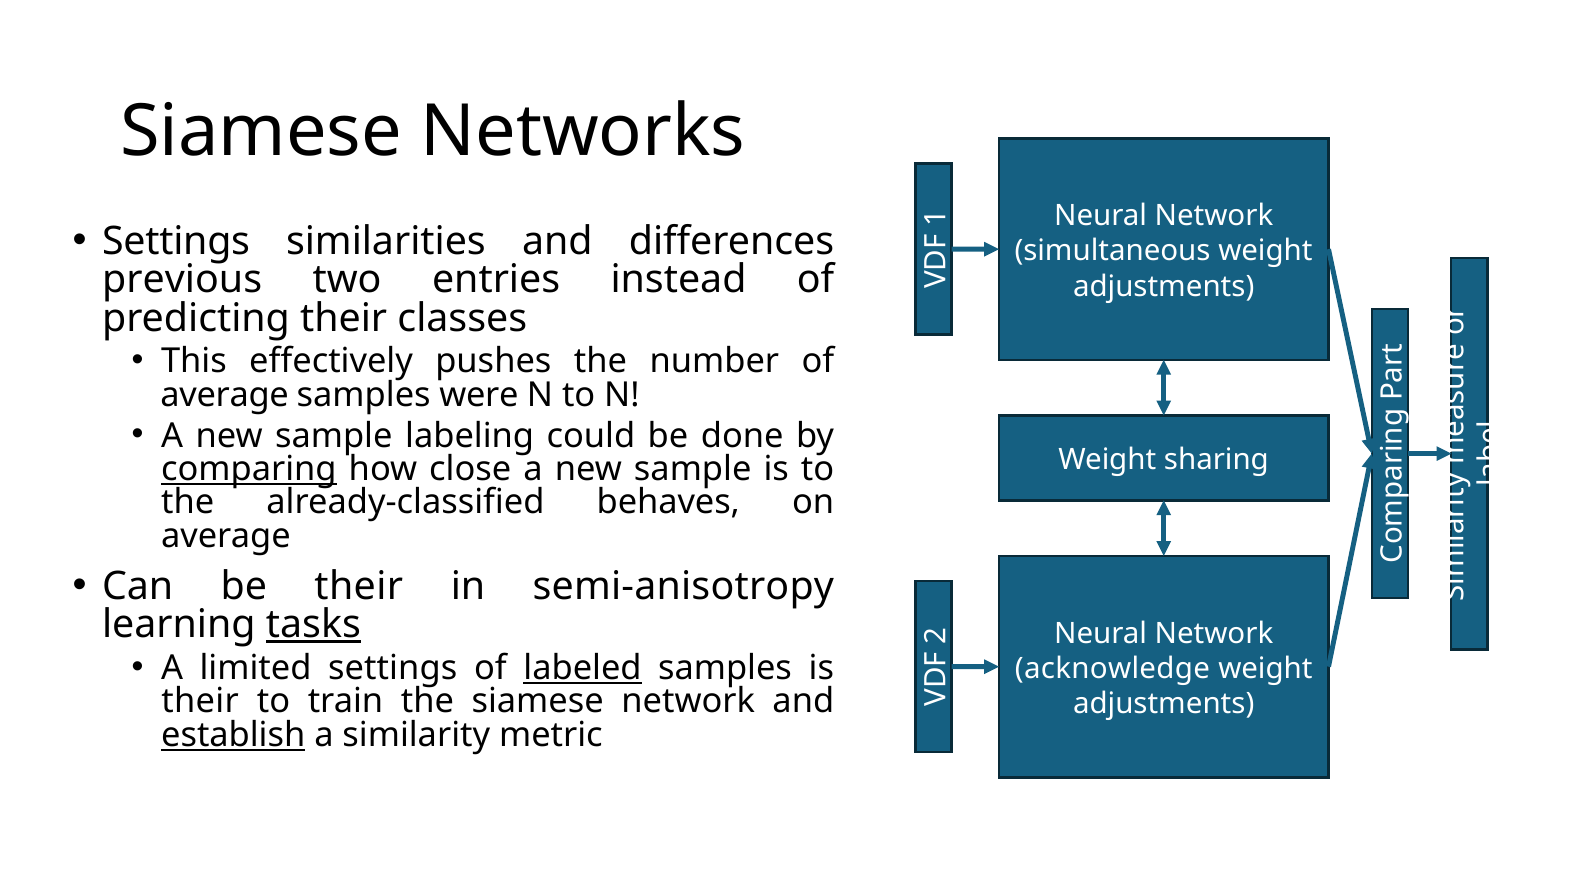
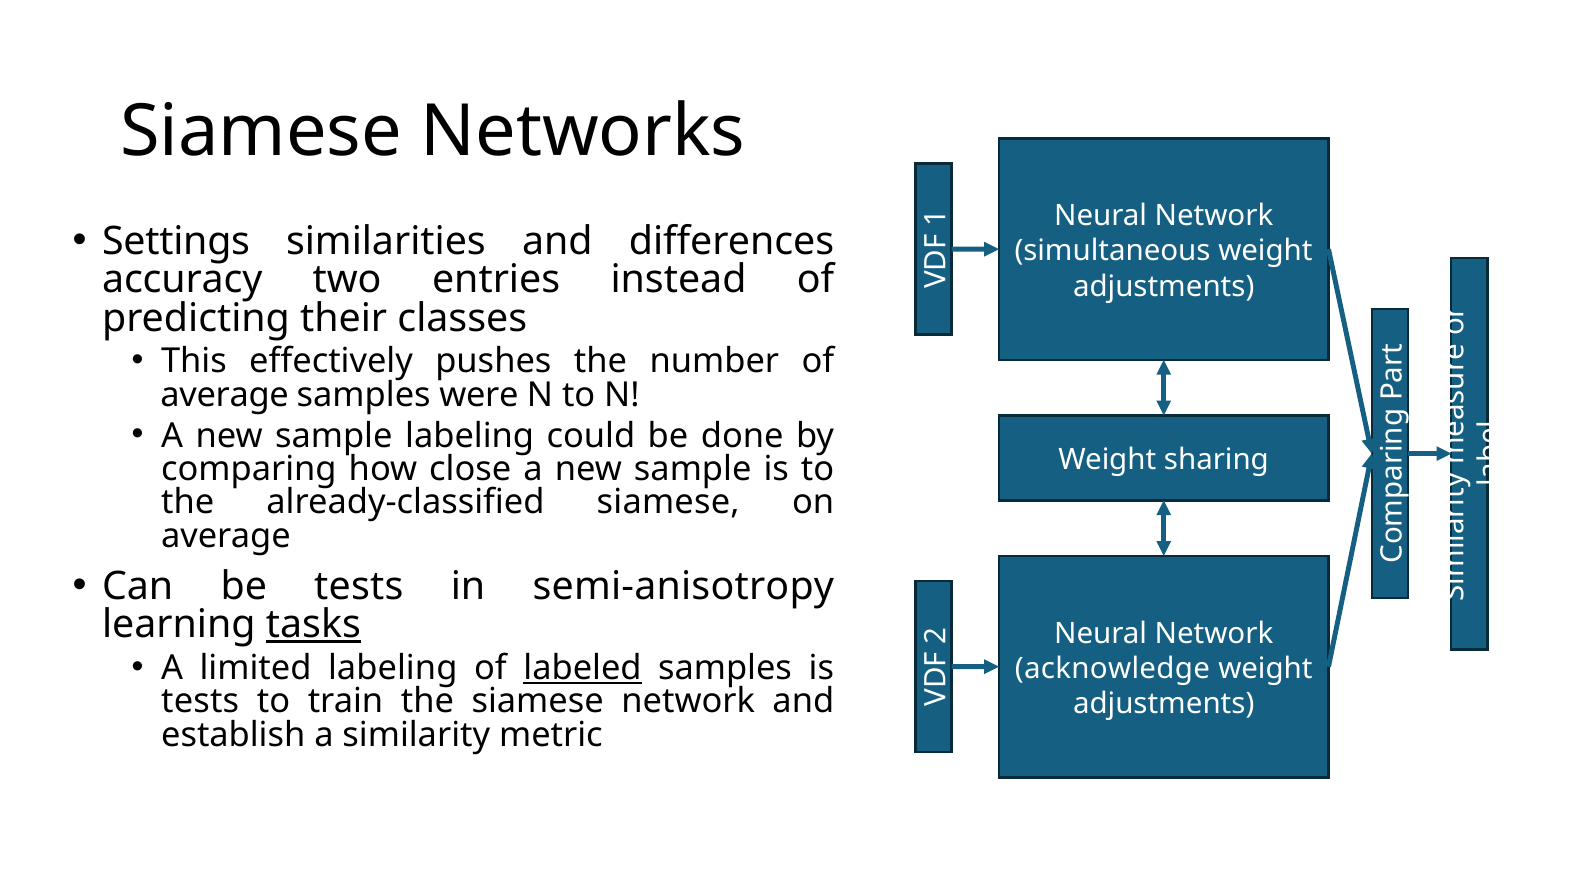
previous: previous -> accuracy (182, 280)
comparing underline: present -> none (249, 469)
already-classified behaves: behaves -> siamese (668, 503)
be their: their -> tests (359, 587)
limited settings: settings -> labeling (393, 668)
their: their -> tests (200, 702)
establish underline: present -> none (233, 735)
